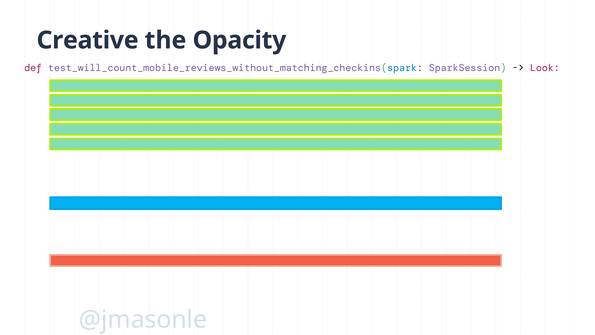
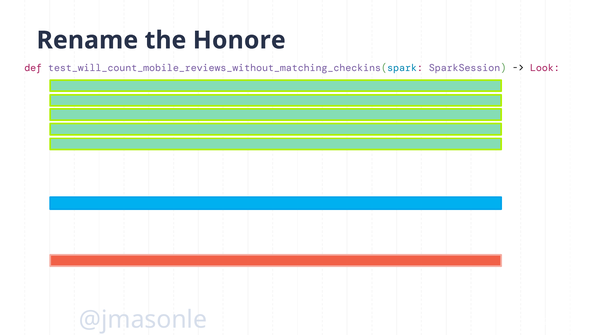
Creative: Creative -> Rename (87, 40)
Opacity: Opacity -> Honore (239, 40)
